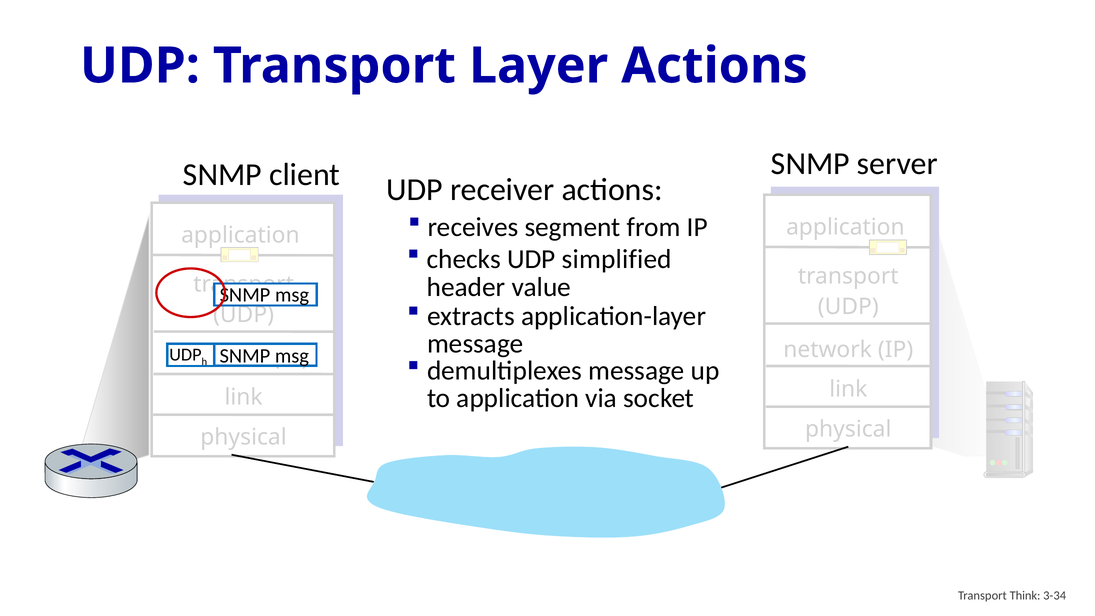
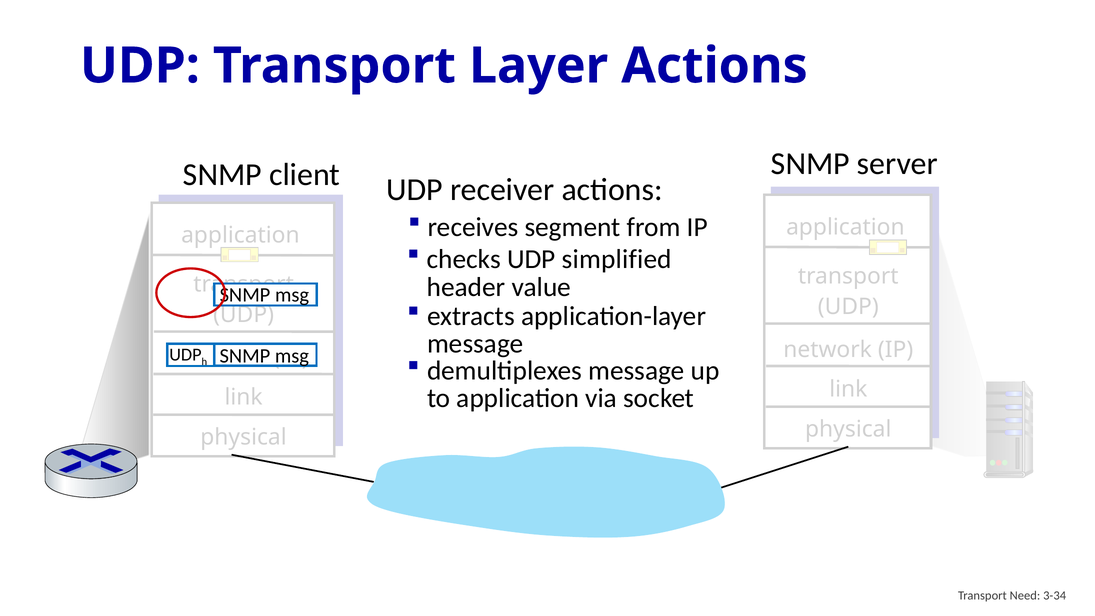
Think: Think -> Need (1025, 596)
